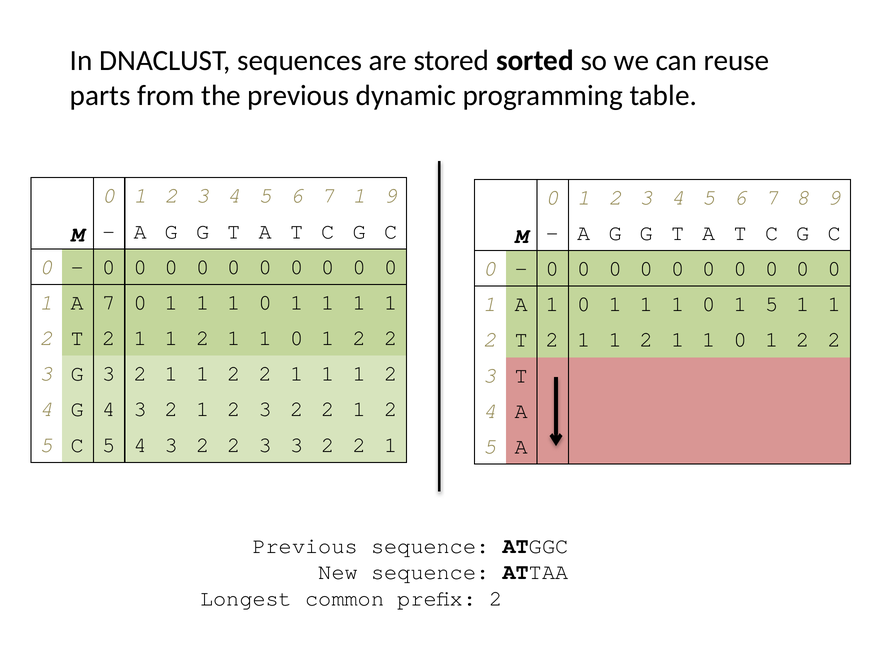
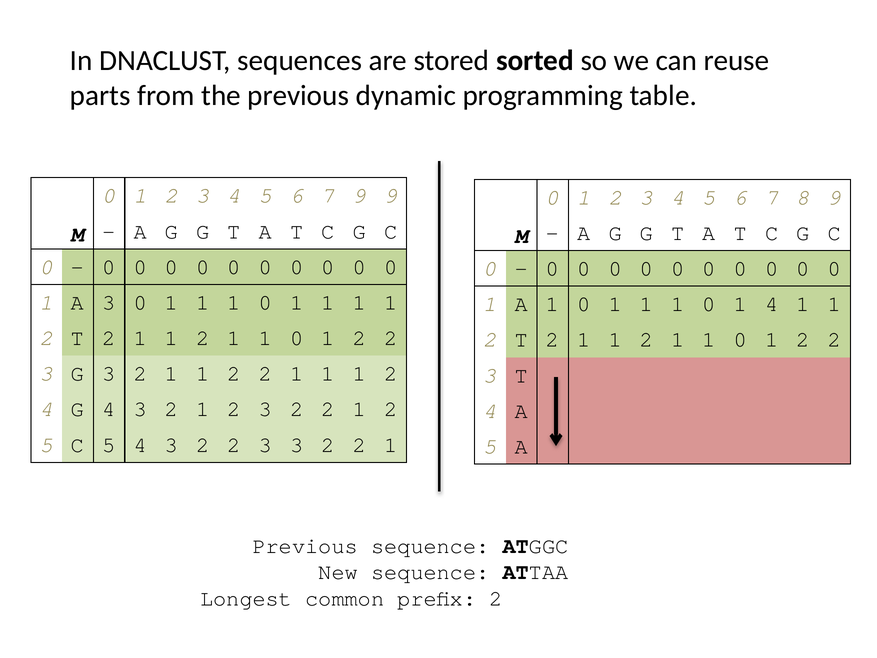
7 1: 1 -> 9 (359, 196)
A 7: 7 -> 3 (109, 302)
1 5: 5 -> 4 (772, 304)
